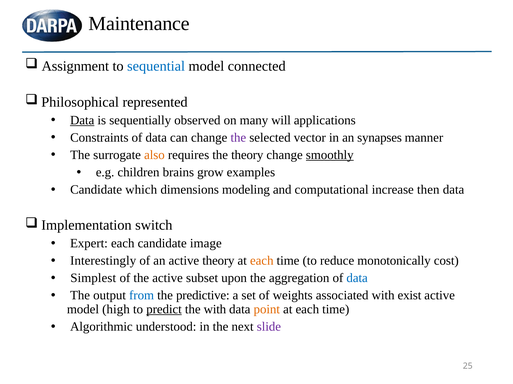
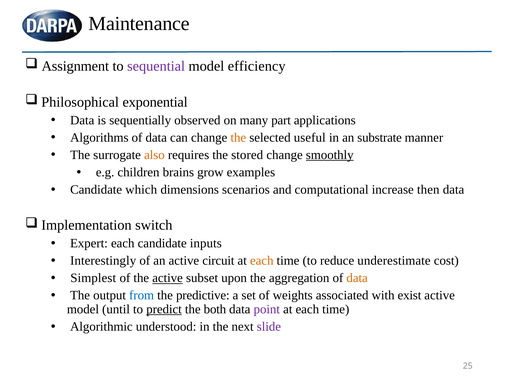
sequential colour: blue -> purple (156, 66)
connected: connected -> efficiency (257, 66)
represented: represented -> exponential (155, 102)
Data underline: present -> none (82, 120)
will: will -> part (281, 120)
Constraints: Constraints -> Algorithms (99, 138)
the colour: purple -> orange (238, 138)
vector: vector -> useful (310, 138)
synapses: synapses -> substrate (380, 138)
the theory: theory -> stored (247, 155)
modeling: modeling -> scenarios (246, 190)
image: image -> inputs (206, 244)
active theory: theory -> circuit (218, 261)
monotonically: monotonically -> underestimate (394, 261)
active underline: none -> present (168, 279)
data colour: blue -> orange (357, 279)
high: high -> until (116, 310)
the with: with -> both (215, 310)
point colour: orange -> purple (267, 310)
